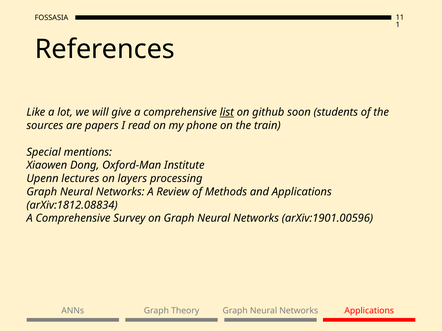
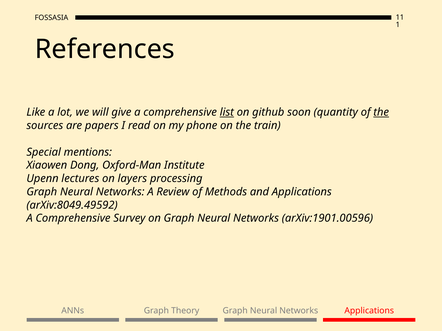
students: students -> quantity (336, 113)
the underline: none -> present (381, 113)
arXiv:1812.08834: arXiv:1812.08834 -> arXiv:8049.49592 (72, 205)
